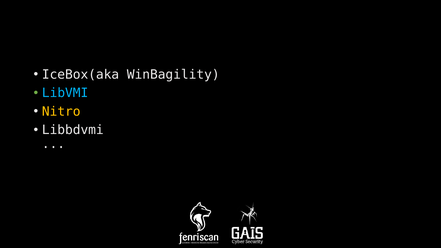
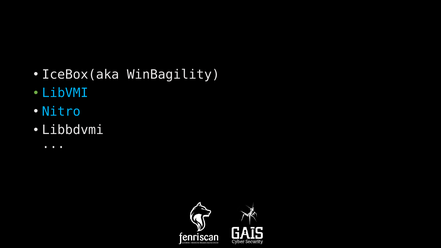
Nitro colour: yellow -> light blue (61, 112)
